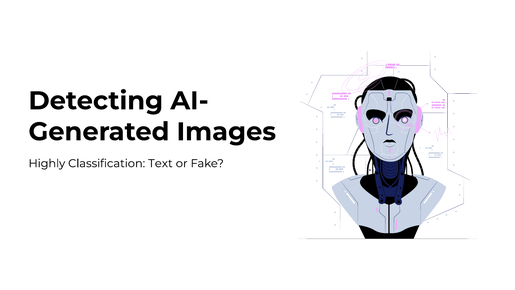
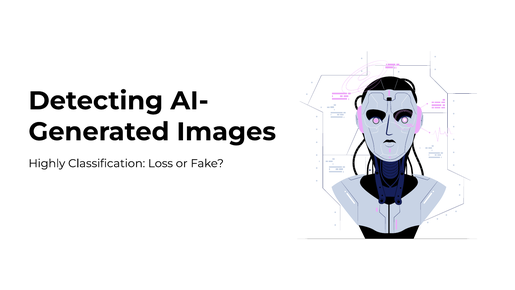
Text: Text -> Loss (161, 163)
